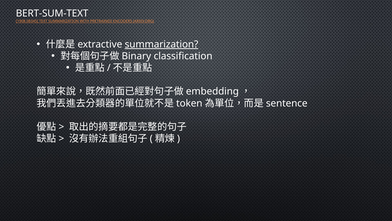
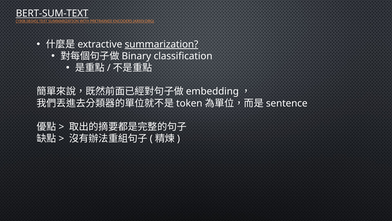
BERT-SUM-TEXT underline: none -> present (52, 13)
